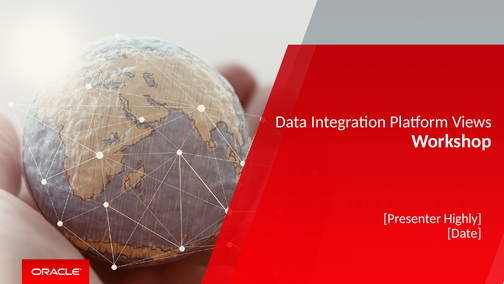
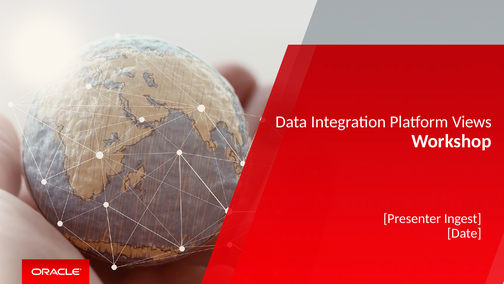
Highly: Highly -> Ingest (463, 218)
